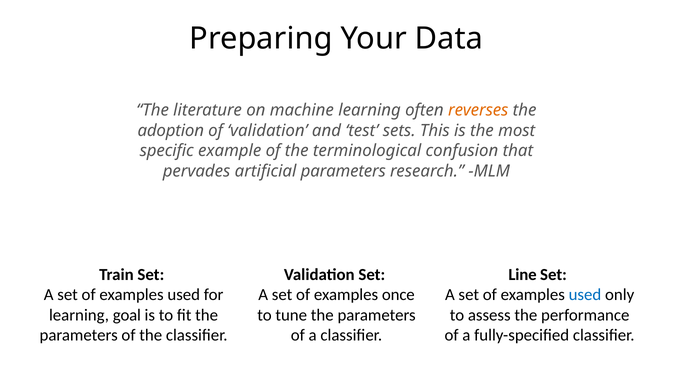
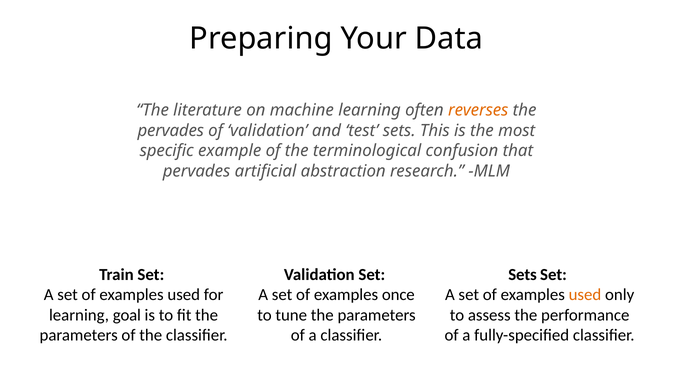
adoption: adoption -> pervades (171, 130)
artificial parameters: parameters -> abstraction (343, 171)
Line: Line -> Sets (523, 274)
used colour: blue -> orange (585, 294)
